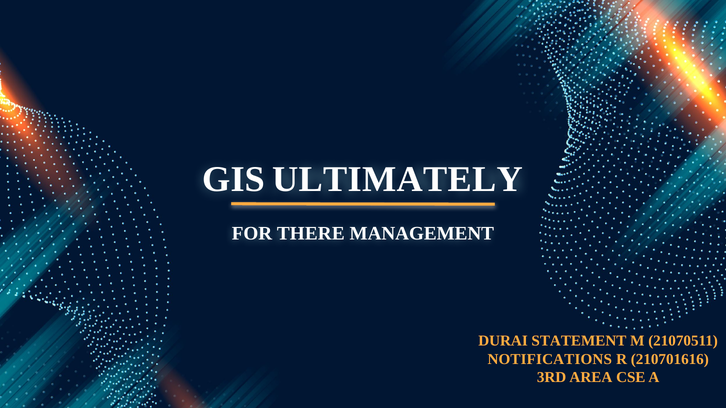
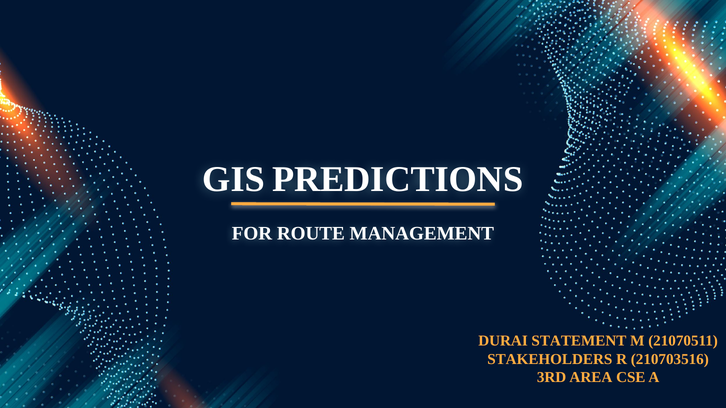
ULTIMATELY: ULTIMATELY -> PREDICTIONS (398, 179)
THERE: THERE -> ROUTE (311, 234)
NOTIFICATIONS: NOTIFICATIONS -> STAKEHOLDERS (550, 359)
210701616: 210701616 -> 210703516 (670, 359)
